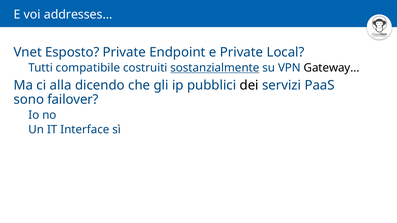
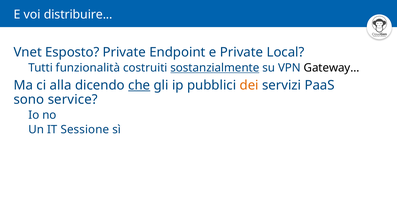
addresses: addresses -> distribuire (78, 15)
compatibile: compatibile -> funzionalità (88, 68)
che underline: none -> present (139, 85)
dei colour: black -> orange (249, 85)
failover: failover -> service (73, 100)
Interface: Interface -> Sessione (85, 130)
